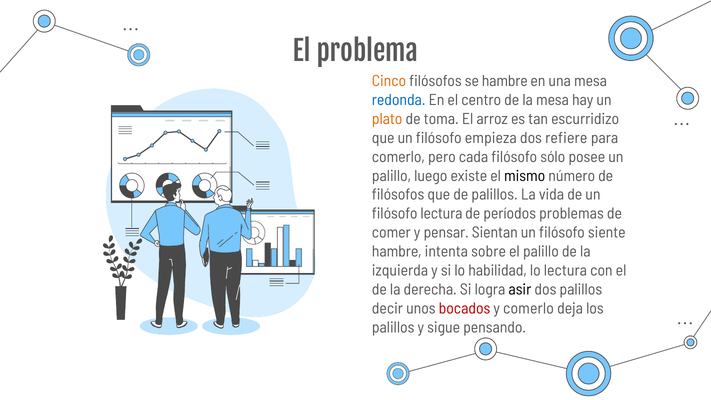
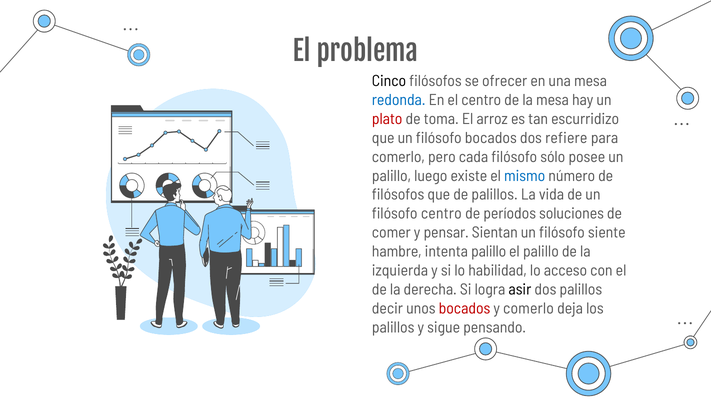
Cinco colour: orange -> black (389, 81)
se hambre: hambre -> ofrecer (505, 81)
plato colour: orange -> red (387, 119)
filósofo empieza: empieza -> bocados (491, 138)
mismo colour: black -> blue (525, 176)
filósofo lectura: lectura -> centro (441, 214)
problemas: problemas -> soluciones (571, 214)
intenta sobre: sobre -> palillo (489, 252)
lo lectura: lectura -> acceso (565, 271)
